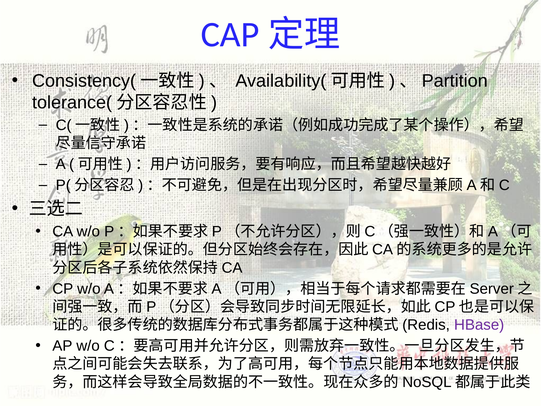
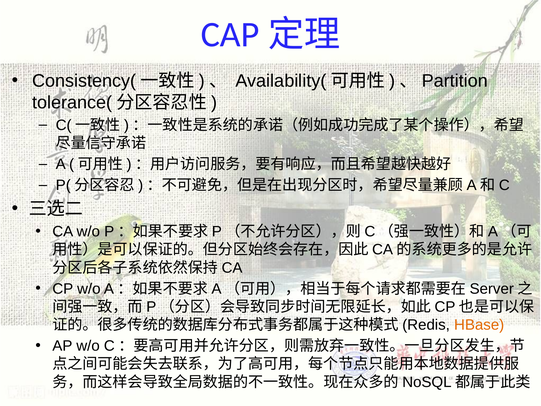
HBase colour: purple -> orange (479, 325)
